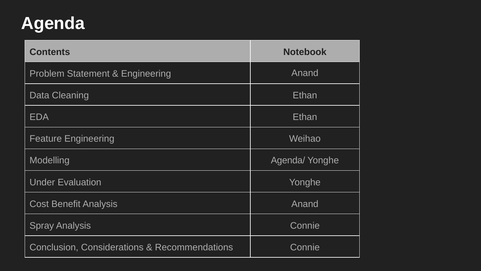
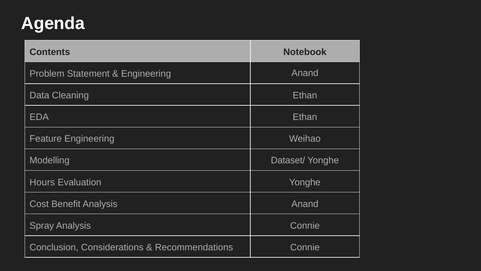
Agenda/: Agenda/ -> Dataset/ (288, 160)
Under: Under -> Hours (42, 182)
